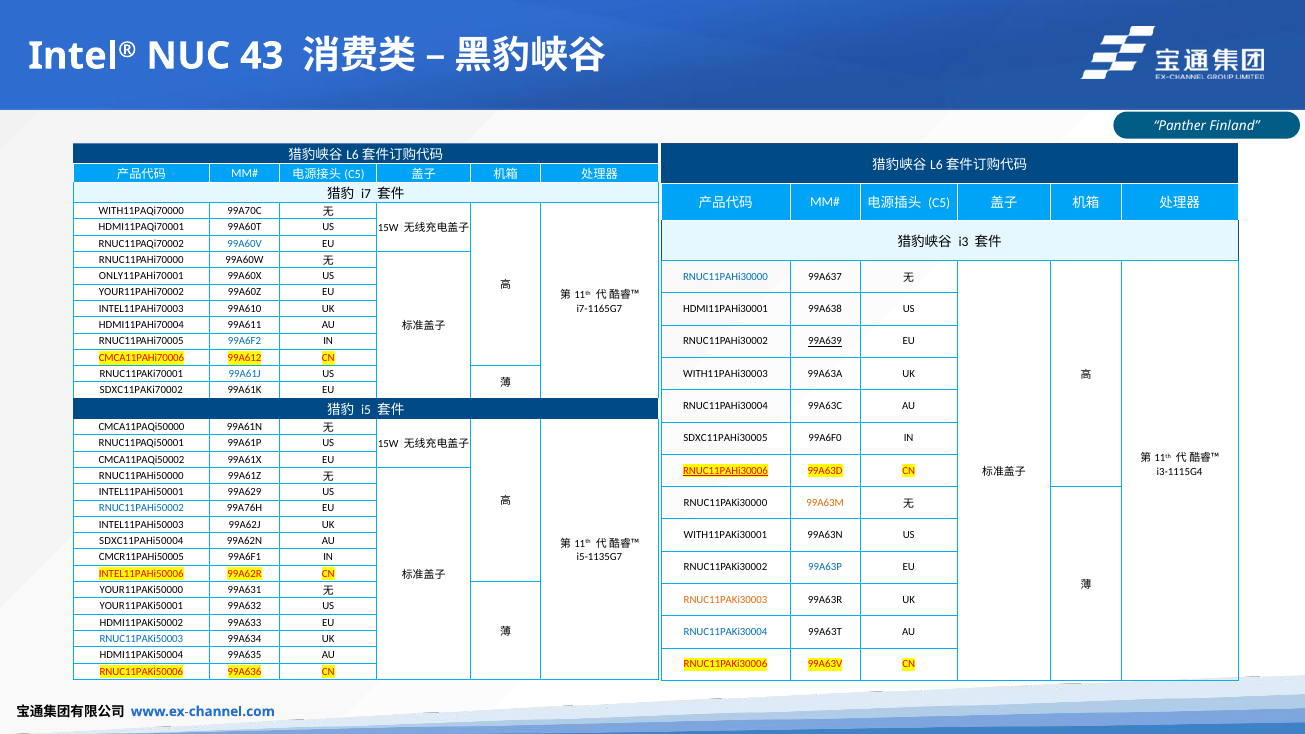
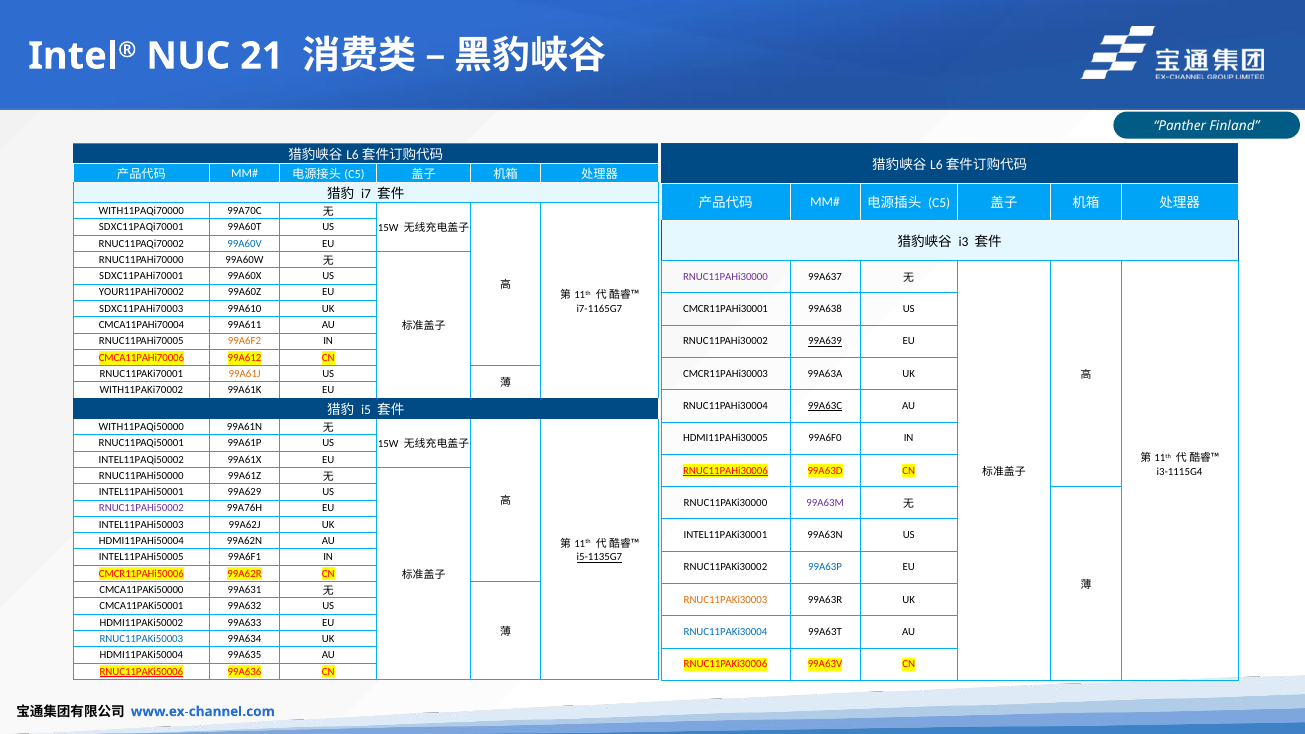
43: 43 -> 21 (262, 56)
HDMI11PAQi70001: HDMI11PAQi70001 -> SDXC11PAQi70001 (141, 227)
ONLY11PAHi70001: ONLY11PAHi70001 -> SDXC11PAHi70001 (141, 276)
RNUC11PAHi30000 colour: blue -> purple (725, 277)
INTEL11PAHi70003: INTEL11PAHi70003 -> SDXC11PAHi70003 (141, 309)
HDMI11PAHi30001: HDMI11PAHi30001 -> CMCR11PAHi30001 (726, 309)
HDMI11PAHi70004: HDMI11PAHi70004 -> CMCA11PAHi70004 (141, 325)
99A6F2 colour: blue -> orange (245, 341)
WITH11PAHi30003: WITH11PAHi30003 -> CMCR11PAHi30003 (726, 374)
99A61J colour: blue -> orange (245, 374)
SDXC11PAKi70002: SDXC11PAKi70002 -> WITH11PAKi70002 (141, 390)
99A63C underline: none -> present (825, 406)
CMCA11PAQi50000: CMCA11PAQi50000 -> WITH11PAQi50000 (141, 427)
SDXC11PAHi30005: SDXC11PAHi30005 -> HDMI11PAHi30005 (725, 438)
CMCA11PAQi50002: CMCA11PAQi50002 -> INTEL11PAQi50002 (141, 460)
99A63M colour: orange -> purple (825, 503)
RNUC11PAHi50002 colour: blue -> purple (141, 508)
WITH11PAKi30001: WITH11PAKi30001 -> INTEL11PAKi30001 (725, 535)
SDXC11PAHi50004: SDXC11PAHi50004 -> HDMI11PAHi50004 (141, 541)
i5-1135G7 underline: none -> present (599, 557)
CMCR11PAHi50005: CMCR11PAHi50005 -> INTEL11PAHi50005 (141, 557)
INTEL11PAHi50006: INTEL11PAHi50006 -> CMCR11PAHi50006 (141, 574)
YOUR11PAKi50000: YOUR11PAKi50000 -> CMCA11PAKi50000 (141, 590)
YOUR11PAKi50001: YOUR11PAKi50001 -> CMCA11PAKi50001 (141, 606)
RNUC11PAKi50006 underline: none -> present (141, 672)
